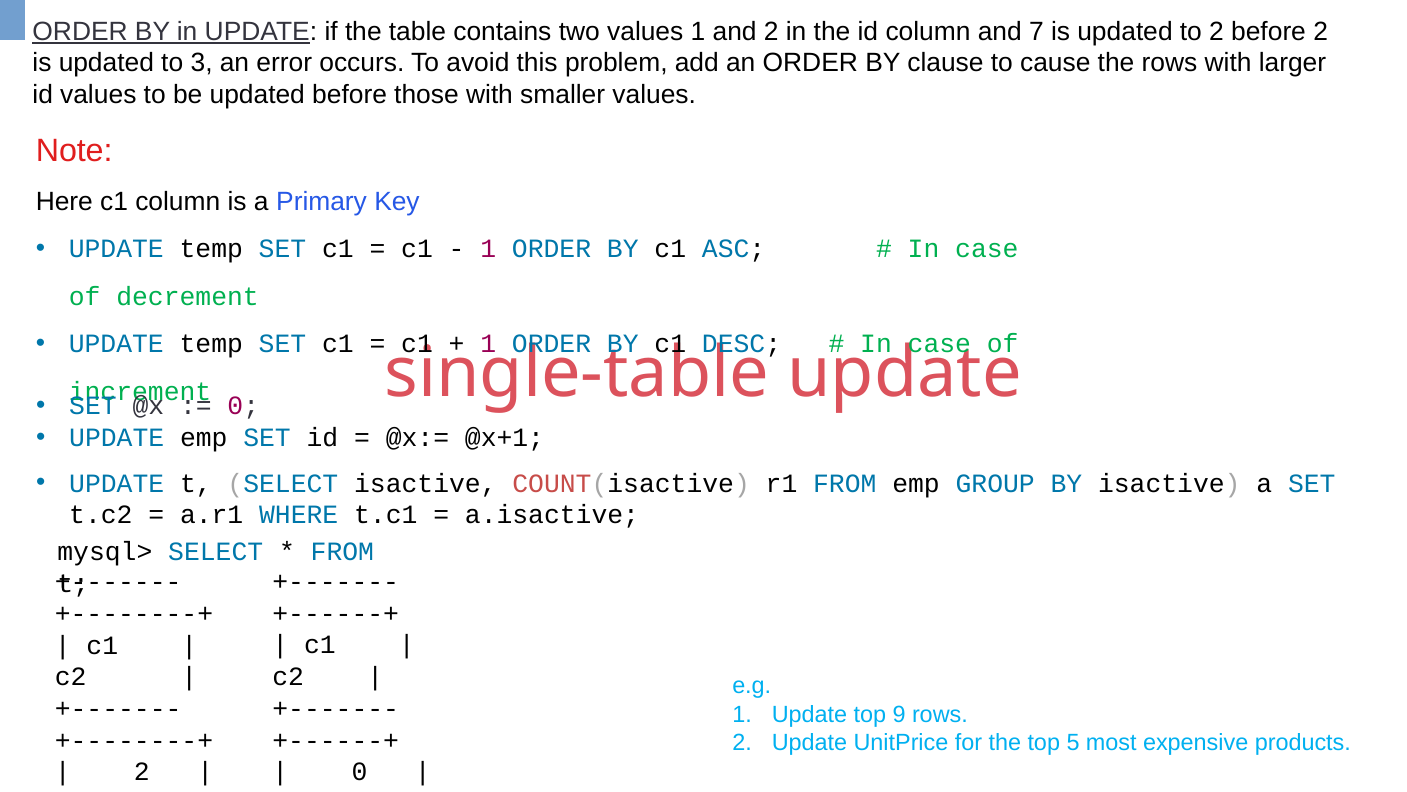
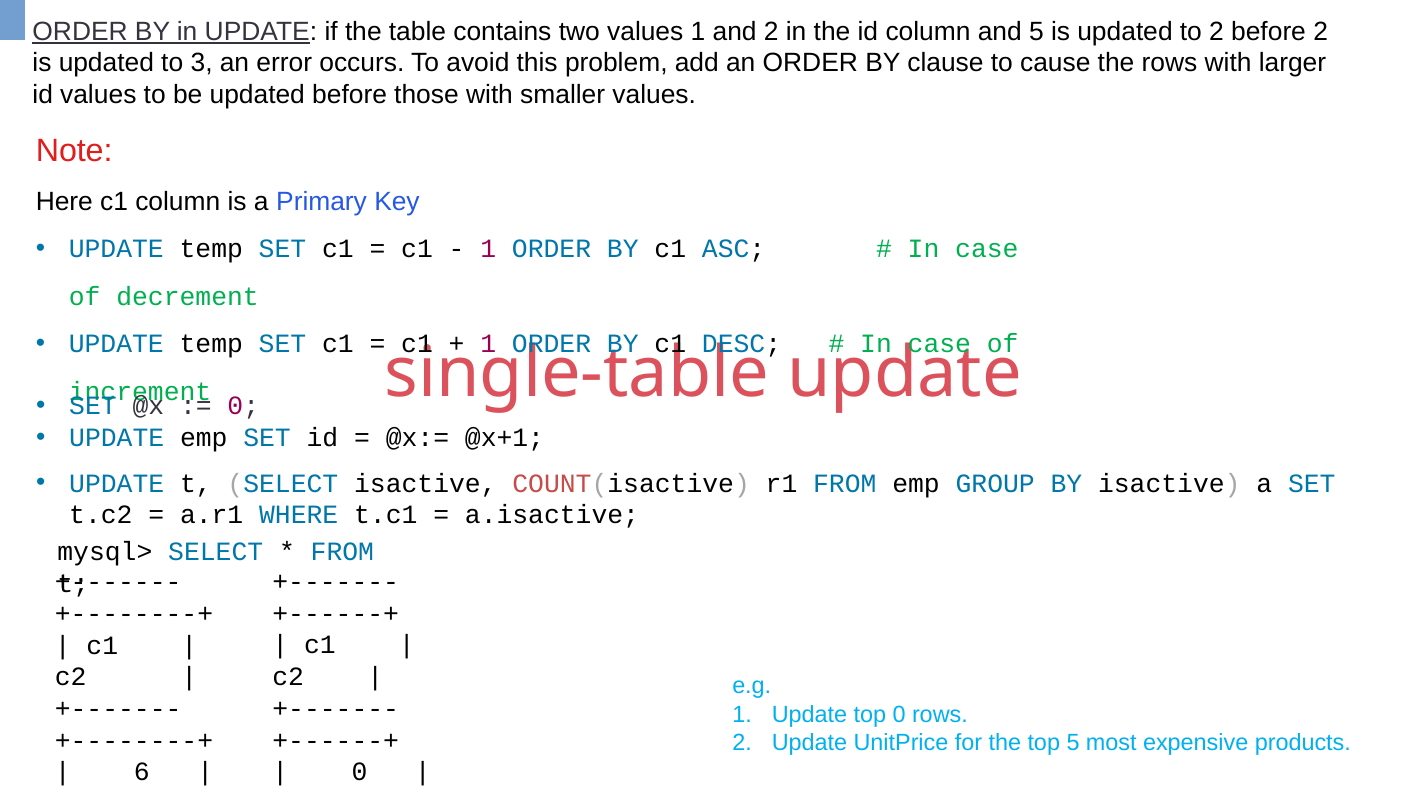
and 7: 7 -> 5 (1036, 32)
top 9: 9 -> 0 (899, 714)
2: 2 -> 6 (142, 772)
